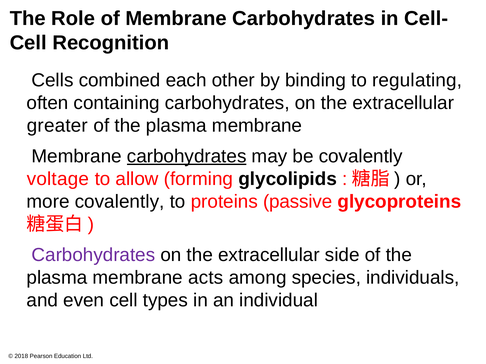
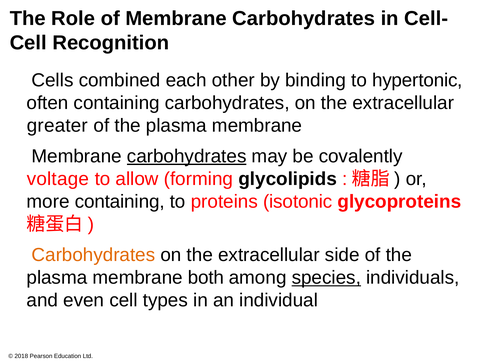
regulating: regulating -> hypertonic (417, 80)
more covalently: covalently -> containing (120, 202)
passive: passive -> isotonic (298, 202)
Carbohydrates colour: purple -> orange (93, 255)
acts: acts -> both (206, 278)
species underline: none -> present (326, 278)
